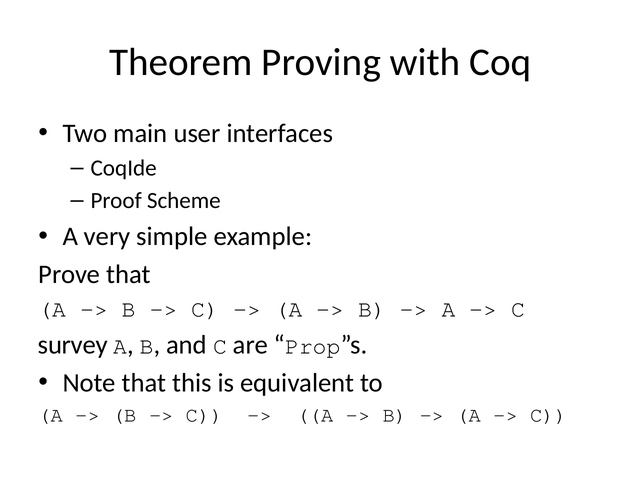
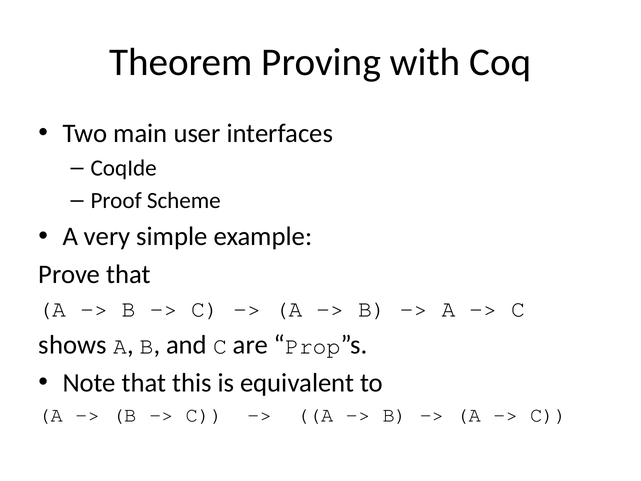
survey: survey -> shows (73, 345)
